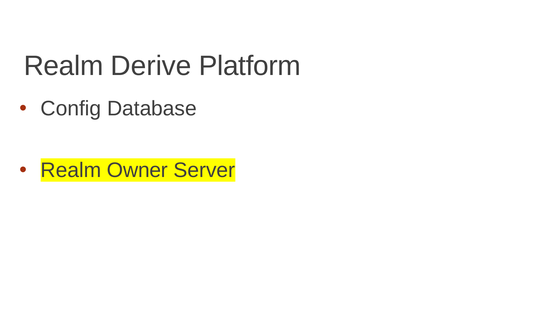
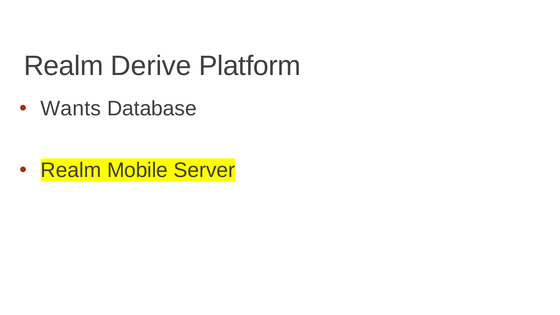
Config: Config -> Wants (71, 109)
Owner: Owner -> Mobile (137, 170)
